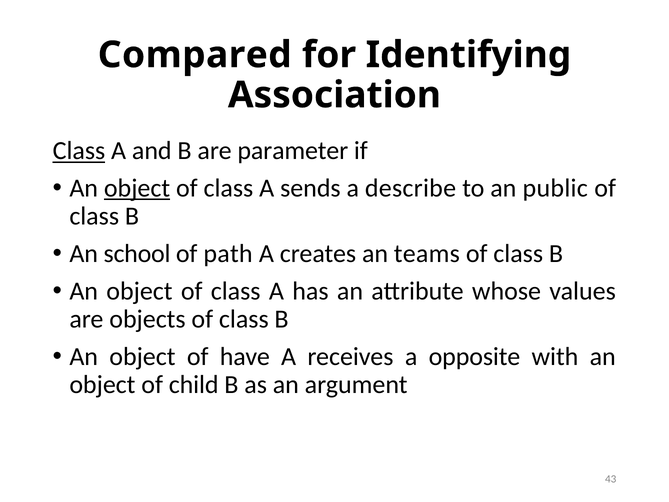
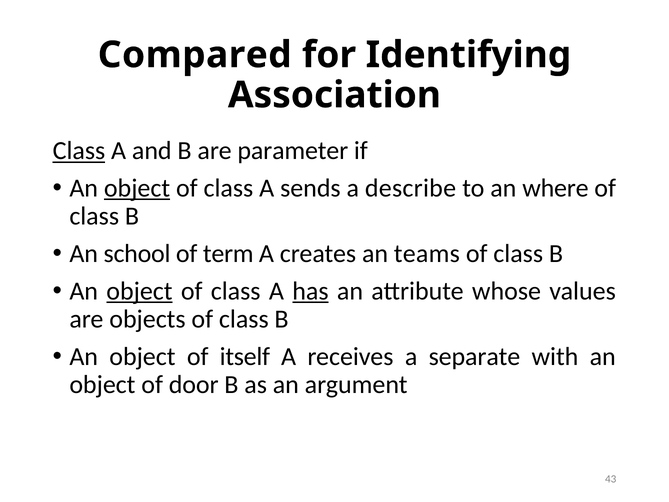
public: public -> where (555, 188)
path: path -> term (228, 254)
object underline: none -> present (139, 291)
has underline: none -> present (310, 291)
have: have -> itself (245, 356)
opposite: opposite -> separate (474, 356)
child: child -> door (194, 384)
